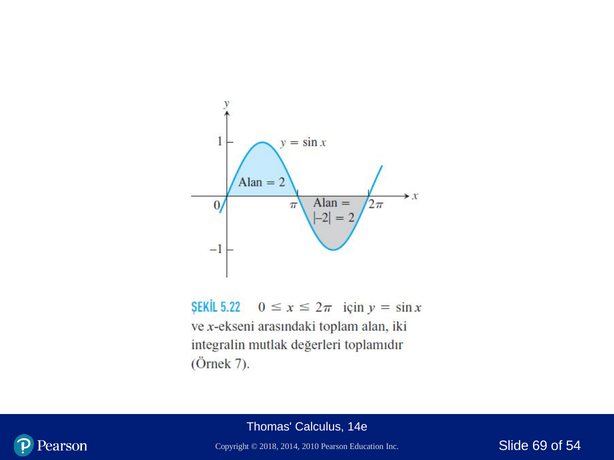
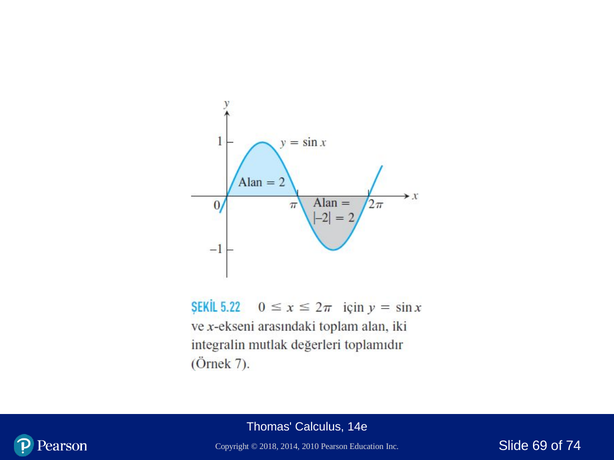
54: 54 -> 74 (574, 446)
